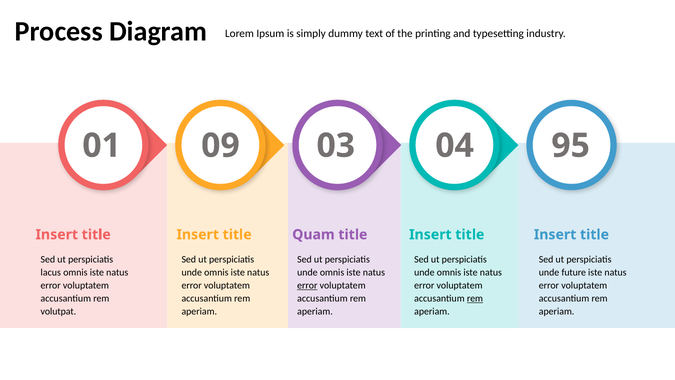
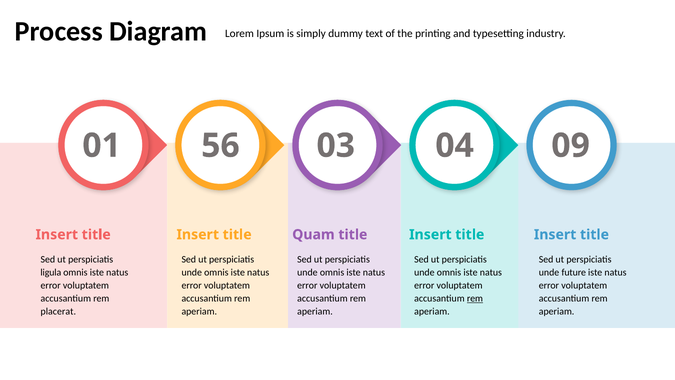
09: 09 -> 56 (220, 146)
95: 95 -> 09 (571, 146)
lacus: lacus -> ligula (51, 272)
error underline: present -> none (307, 285)
volutpat: volutpat -> placerat (58, 311)
